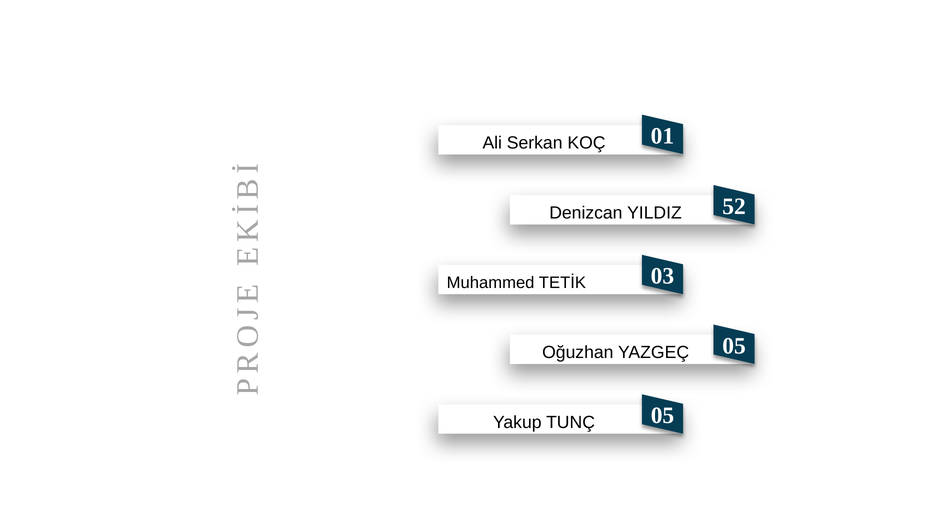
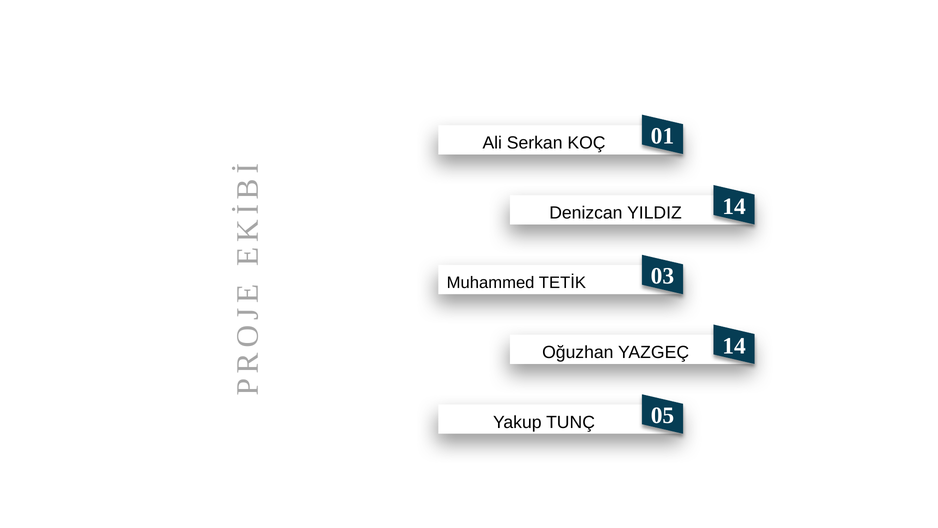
YILDIZ 52: 52 -> 14 (734, 206)
YAZGEÇ 05: 05 -> 14 (734, 346)
